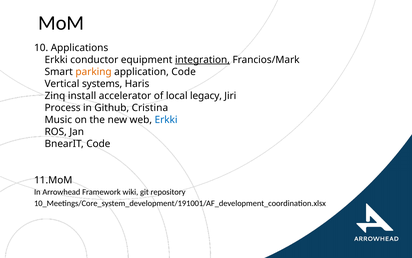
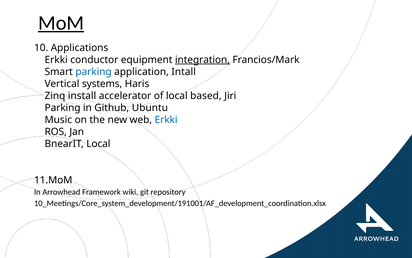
MoM underline: none -> present (61, 23)
parking colour: orange -> blue (94, 72)
application Code: Code -> Intall (184, 72)
legacy: legacy -> based (206, 96)
Process: Process -> Parking (63, 108)
Cristina: Cristina -> Ubuntu (150, 108)
BnearIT Code: Code -> Local (98, 144)
